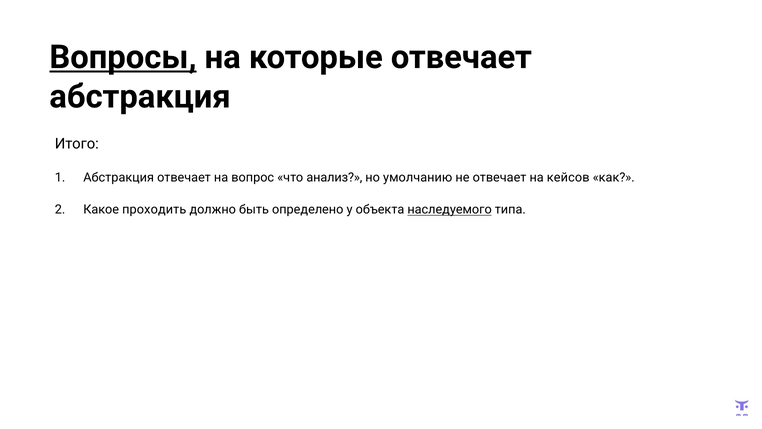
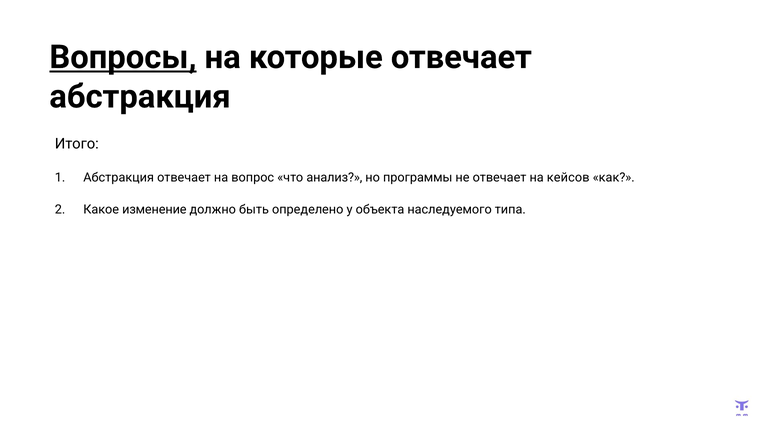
умолчанию: умолчанию -> программы (418, 177)
проходить: проходить -> изменение (154, 210)
наследуемого underline: present -> none (450, 210)
